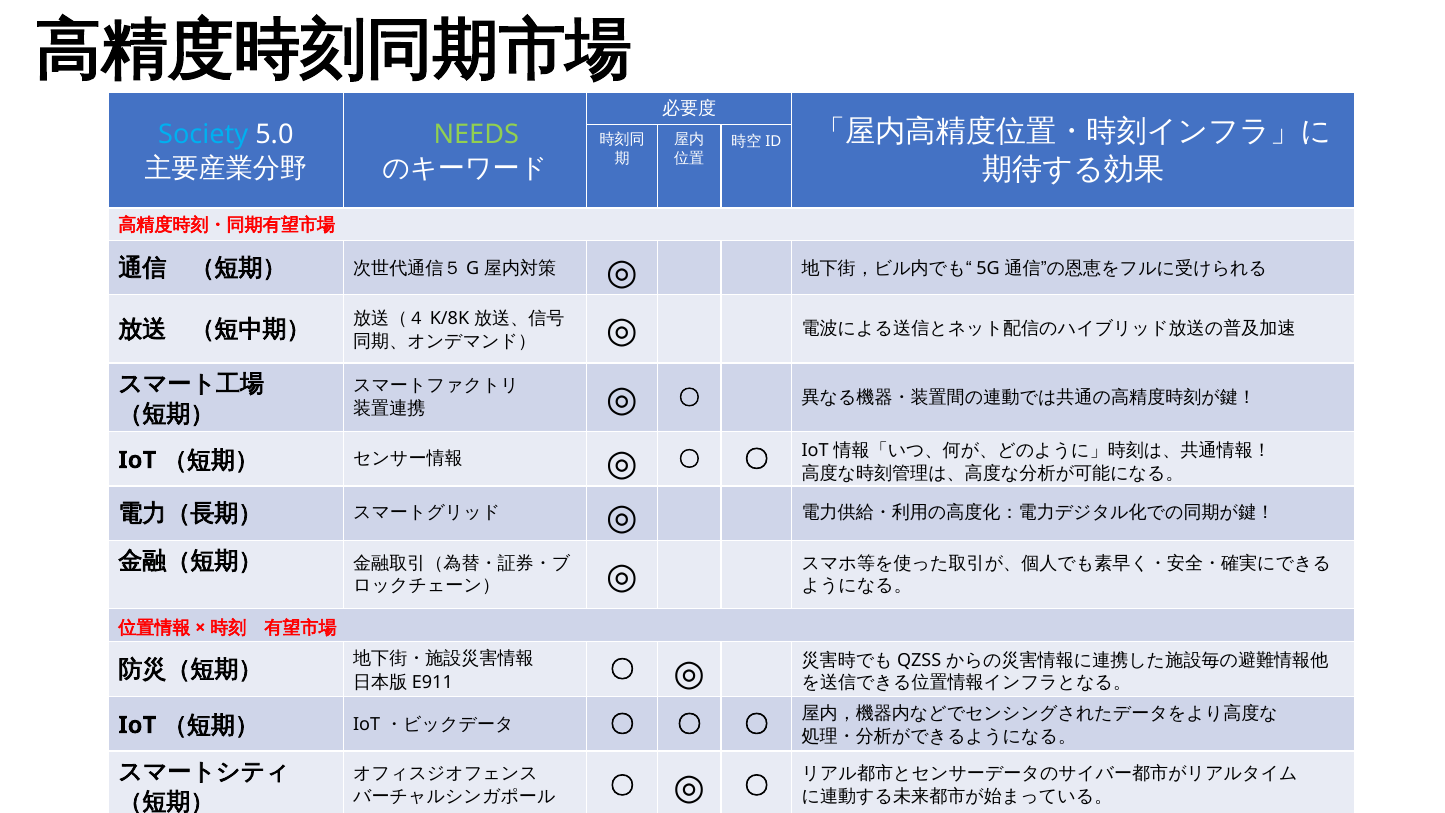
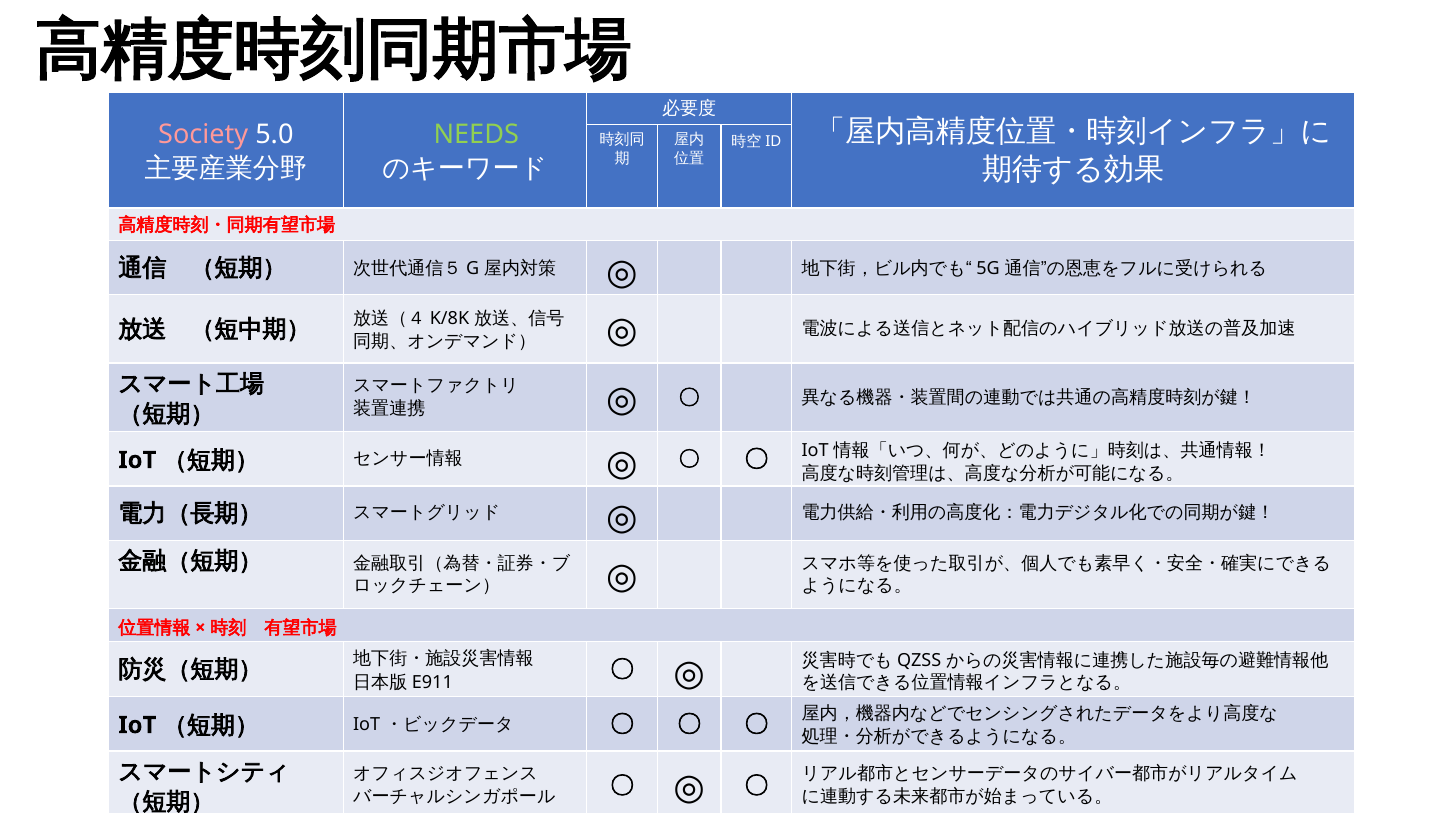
Society colour: light blue -> pink (203, 134)
